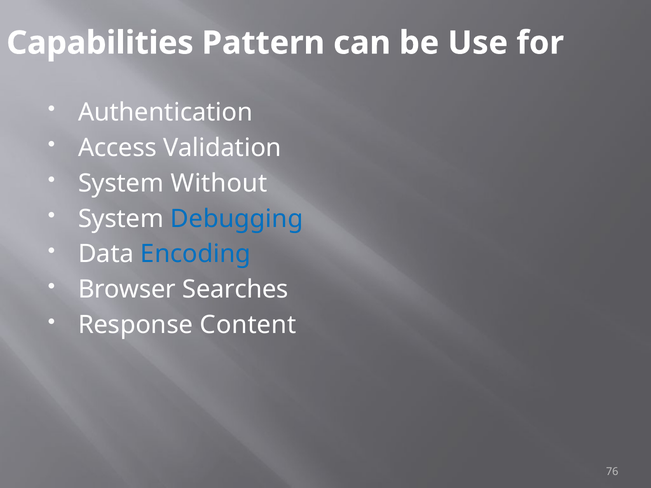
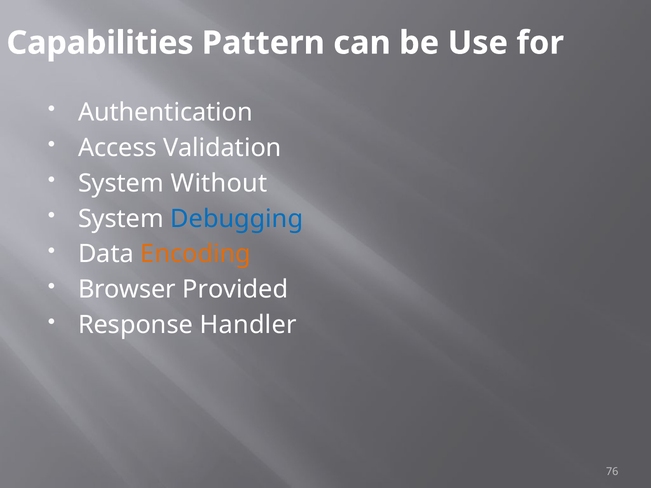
Encoding colour: blue -> orange (196, 254)
Searches: Searches -> Provided (235, 290)
Content: Content -> Handler (248, 325)
